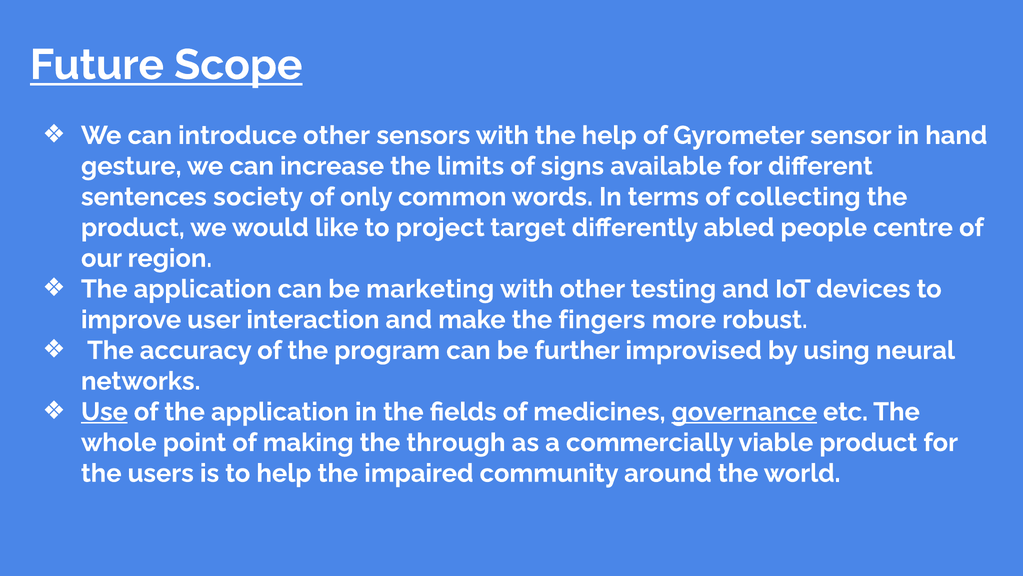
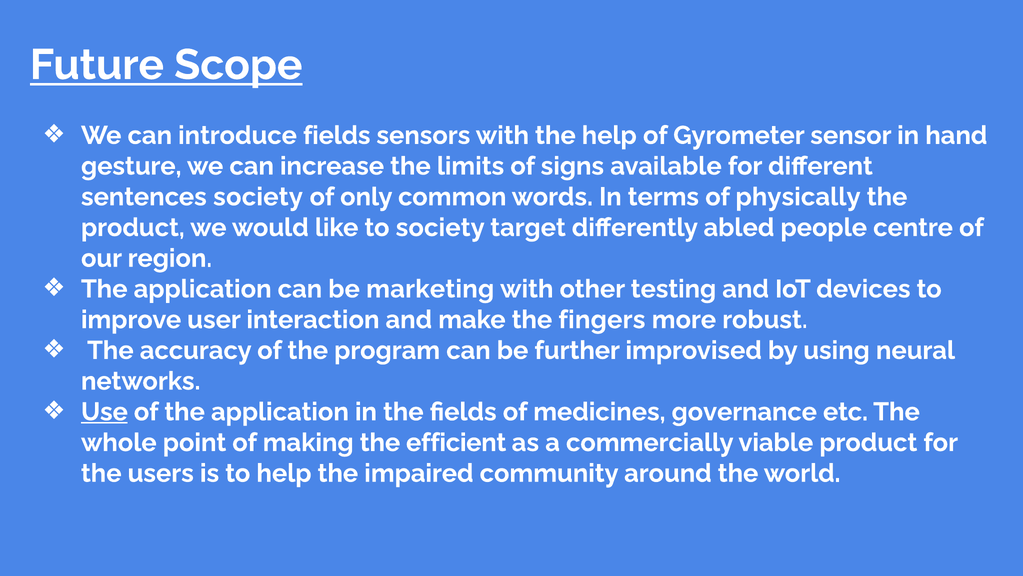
introduce other: other -> fields (337, 135)
collecting: collecting -> physically (798, 197)
to project: project -> society (440, 227)
governance underline: present -> none (744, 412)
through: through -> efficient (456, 442)
